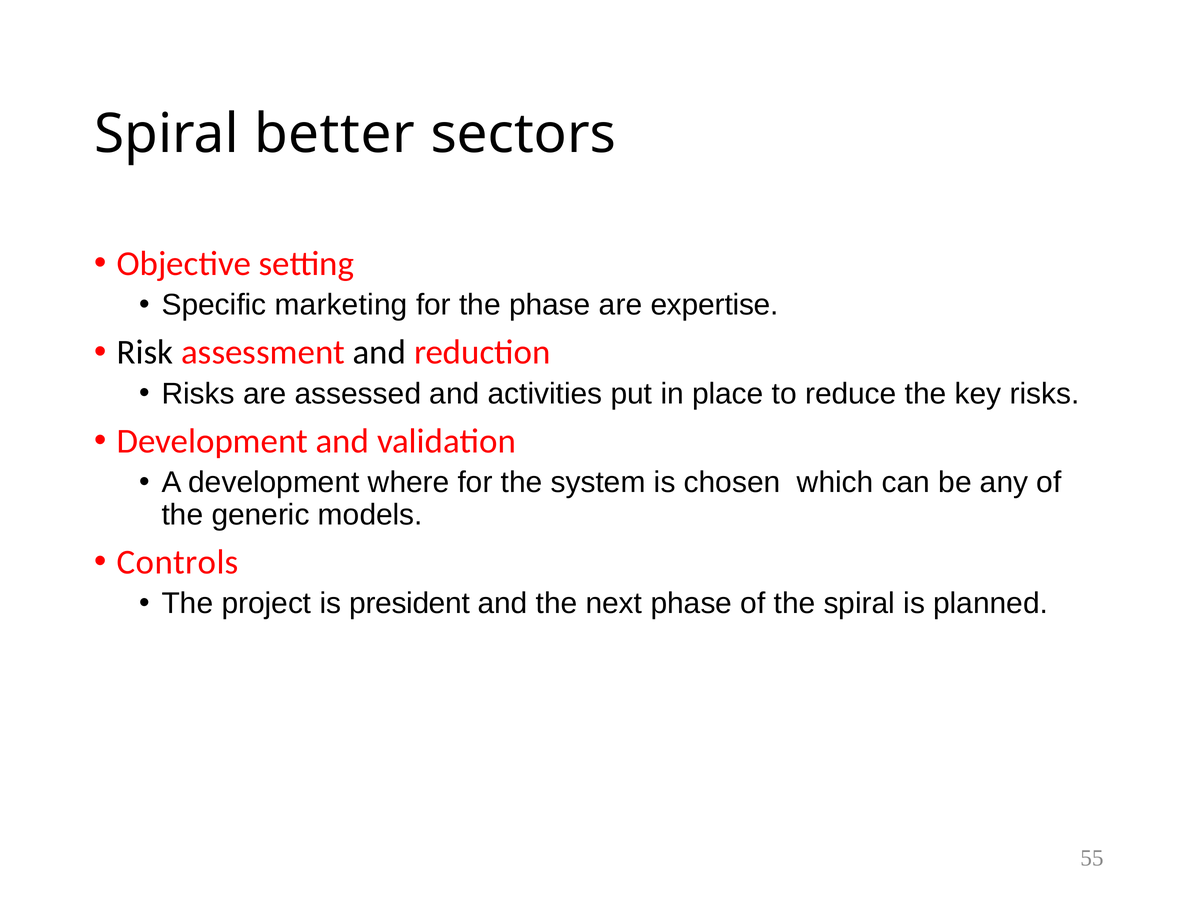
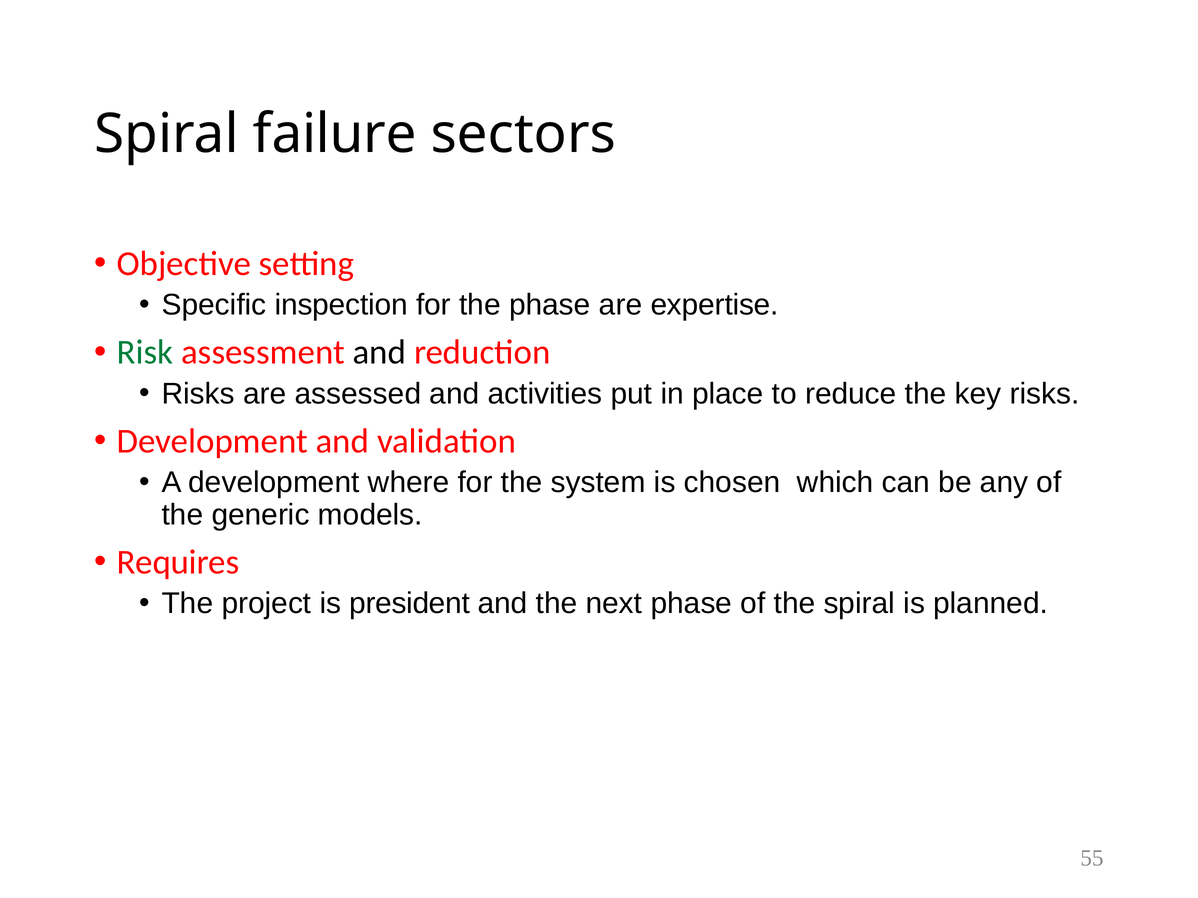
better: better -> failure (335, 134)
marketing: marketing -> inspection (341, 305)
Risk colour: black -> green (145, 353)
Controls: Controls -> Requires (178, 563)
